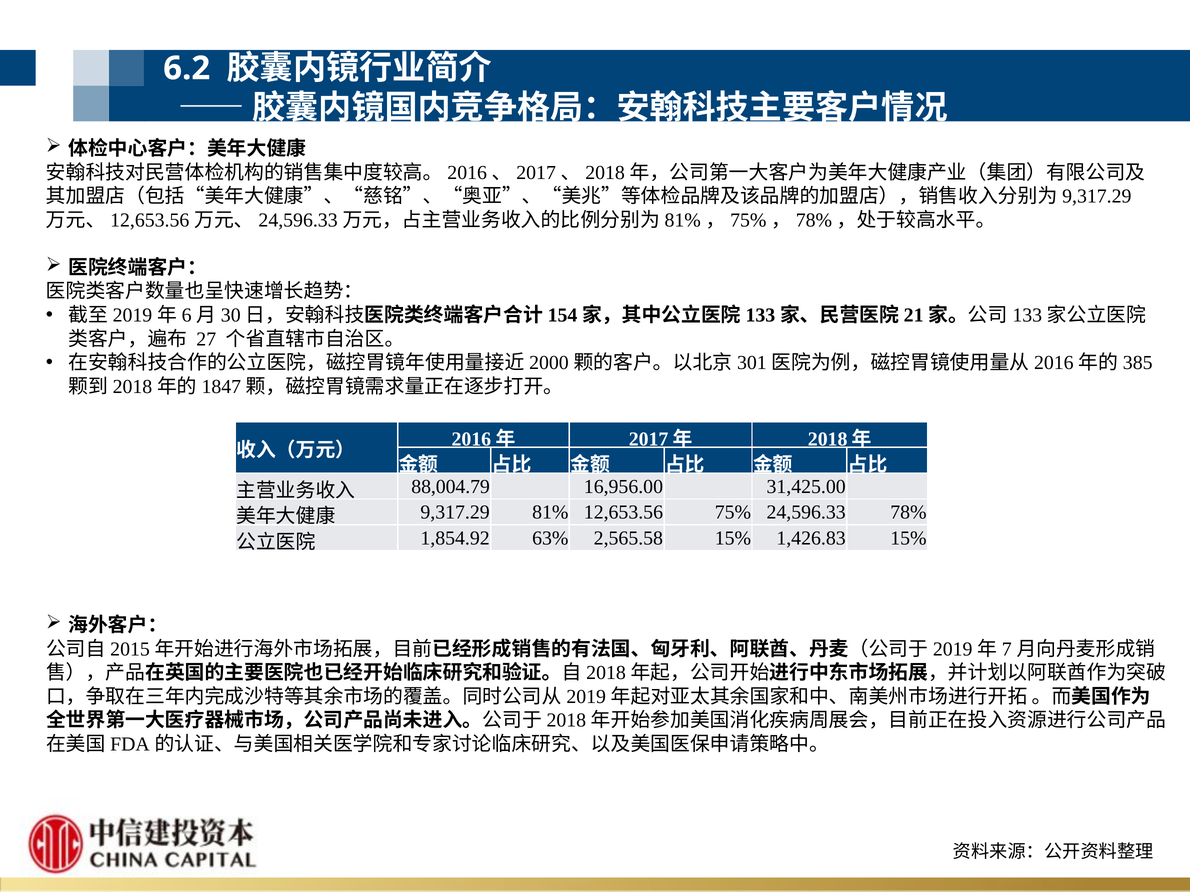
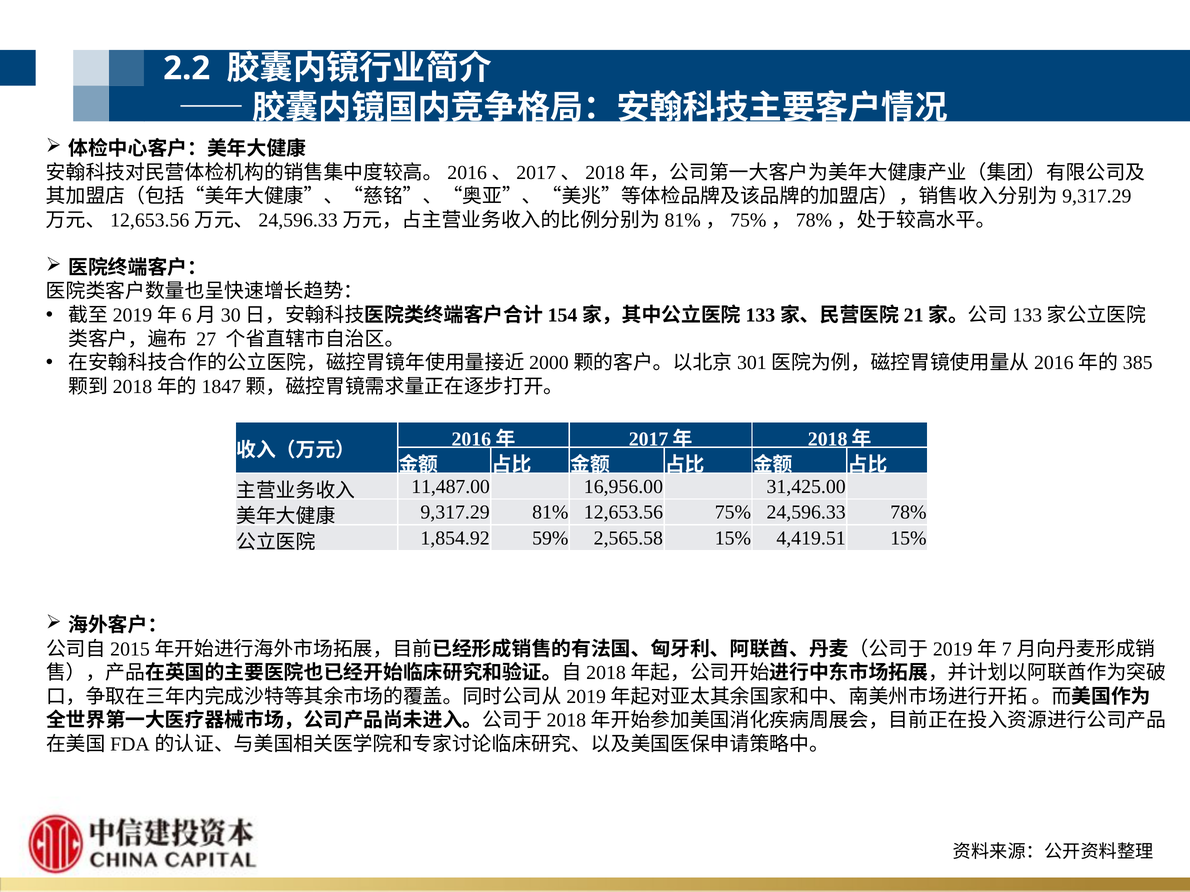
6.2: 6.2 -> 2.2 (187, 68)
88,004.79: 88,004.79 -> 11,487.00 (451, 487)
63%: 63% -> 59% (550, 538)
1,426.83: 1,426.83 -> 4,419.51 (811, 538)
